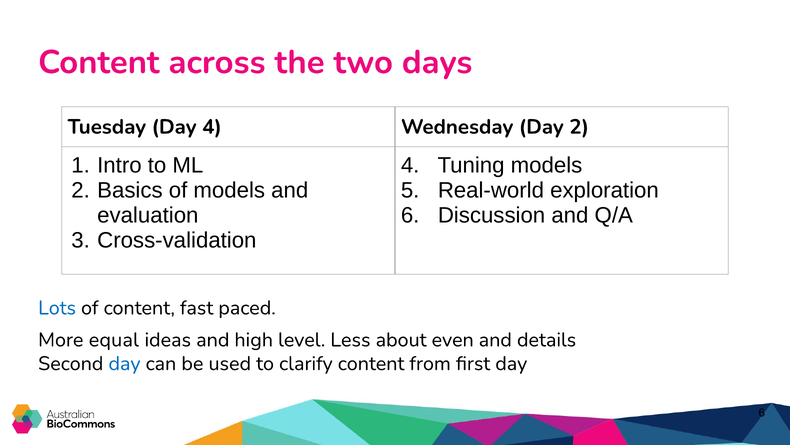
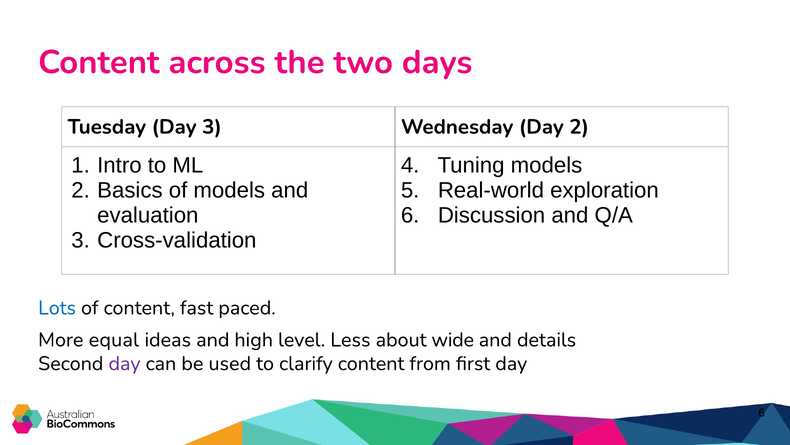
Day 4: 4 -> 3 (212, 127)
even: even -> wide (453, 339)
day colour: blue -> purple (125, 363)
